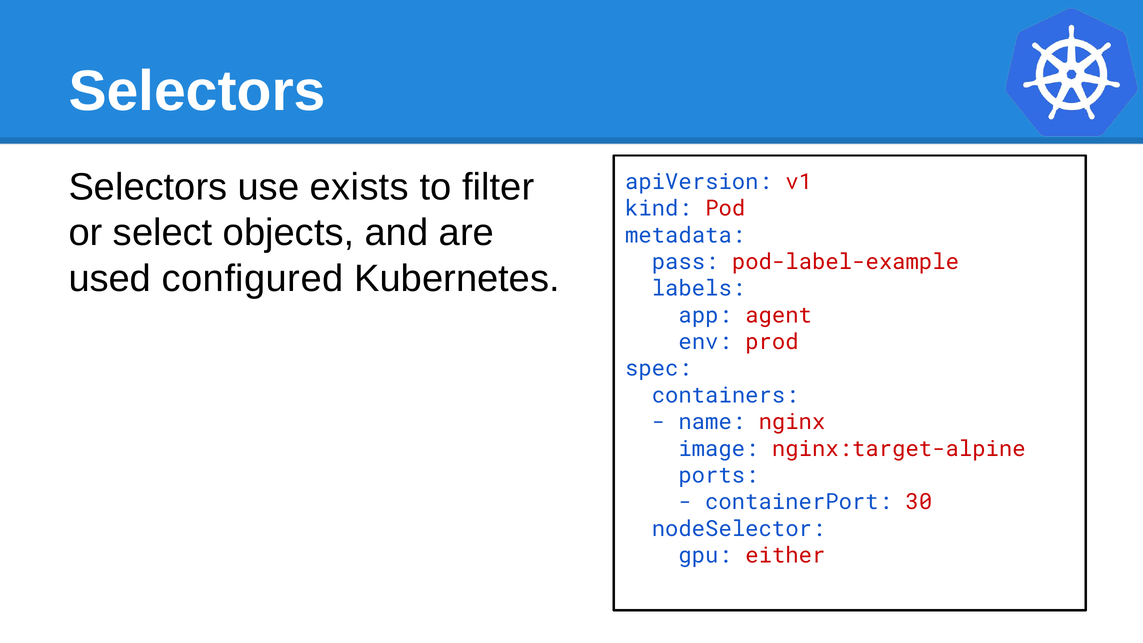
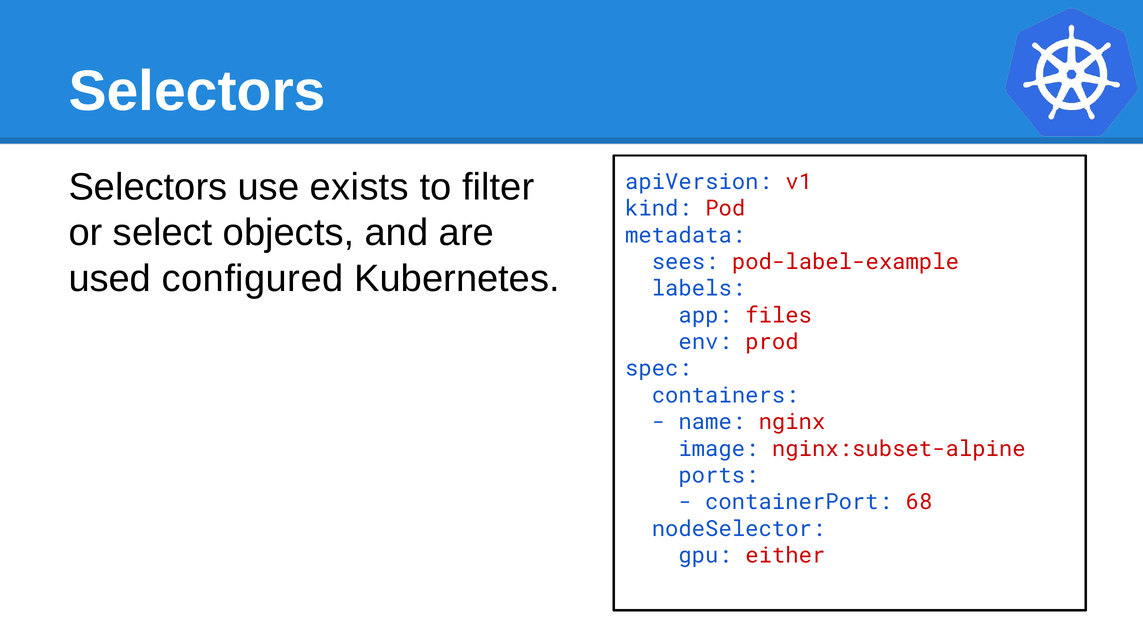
pass: pass -> sees (685, 262)
agent: agent -> files (779, 315)
nginx:target-alpine: nginx:target-alpine -> nginx:subset-alpine (899, 449)
30: 30 -> 68 (919, 502)
